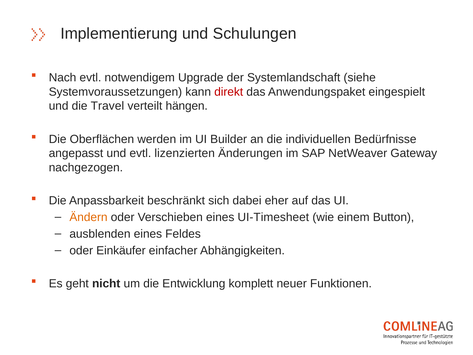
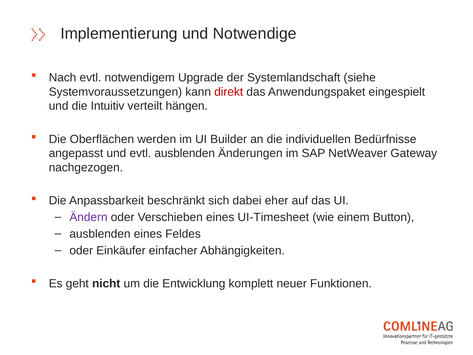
Schulungen: Schulungen -> Notwendige (255, 34)
Travel: Travel -> Intuitiv (108, 106)
evtl lizenzierten: lizenzierten -> ausblenden (185, 153)
Ändern colour: orange -> purple (89, 217)
